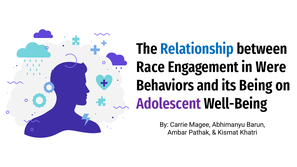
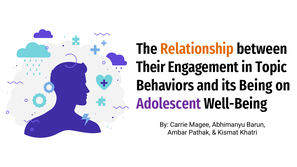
Relationship colour: blue -> orange (197, 49)
Race: Race -> Their (151, 67)
Were: Were -> Topic (271, 67)
